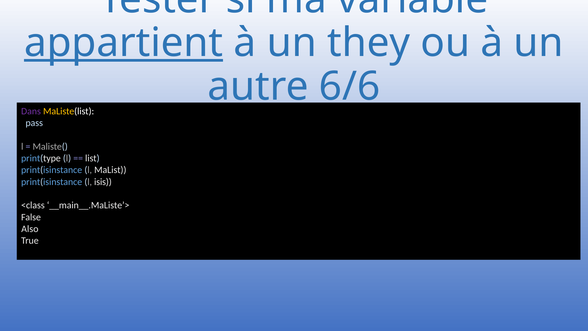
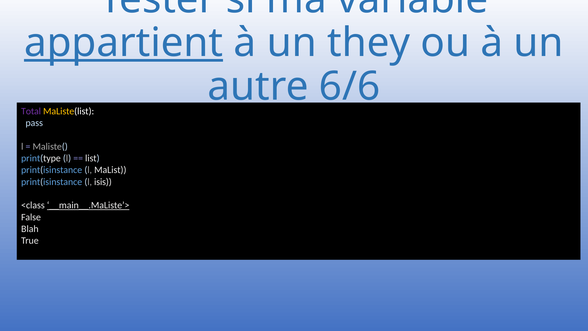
Dans: Dans -> Total (31, 111)
__main__.MaListe’> underline: none -> present (88, 205)
Also: Also -> Blah (30, 229)
